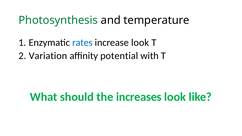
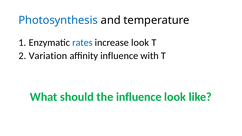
Photosynthesis colour: green -> blue (58, 20)
affinity potential: potential -> influence (119, 56)
the increases: increases -> influence (139, 97)
